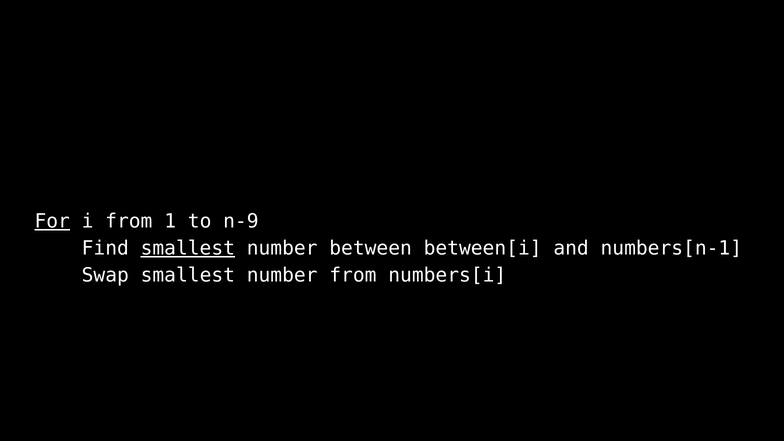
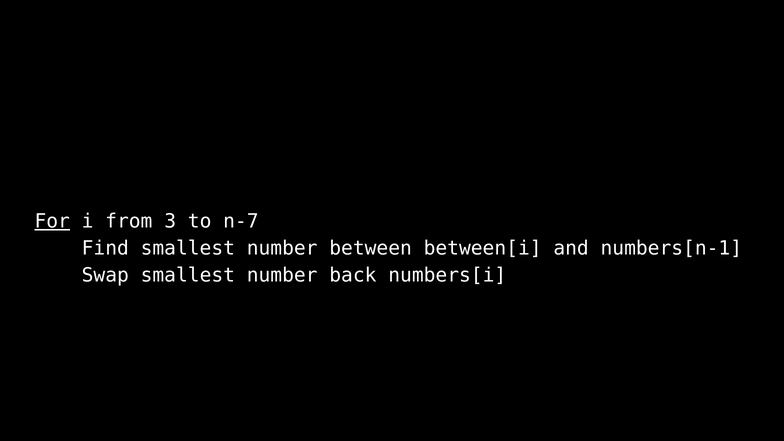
1: 1 -> 3 (170, 221)
n-9: n-9 -> n-7 (241, 221)
smallest underline: present -> none (188, 248)
number from: from -> back (353, 275)
